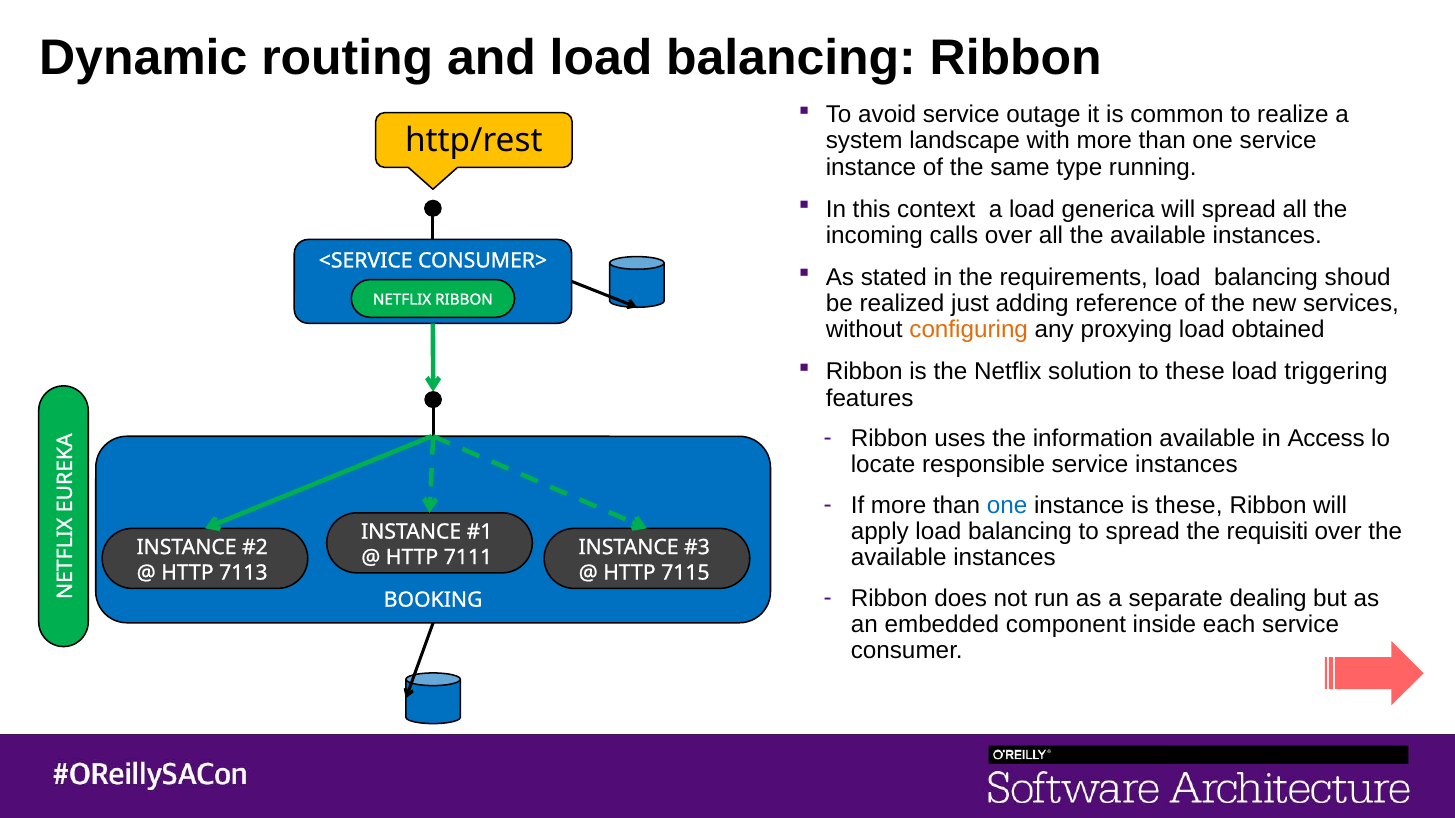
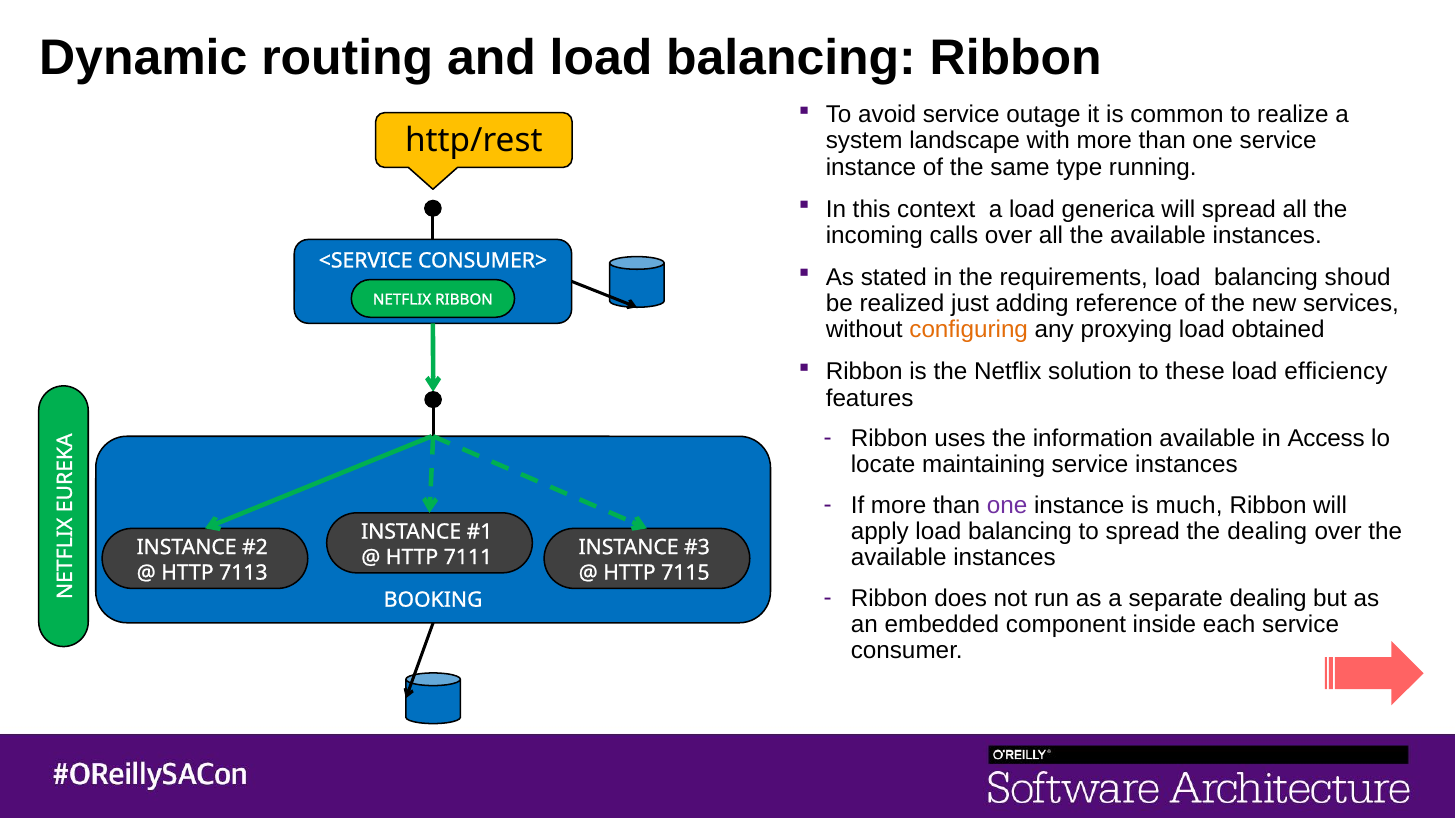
triggering: triggering -> efficiency (1336, 372)
responsible: responsible -> maintaining (984, 465)
one colour: blue -> purple (1007, 506)
is these: these -> much (1189, 506)
the requisiti: requisiti -> dealing (1267, 532)
